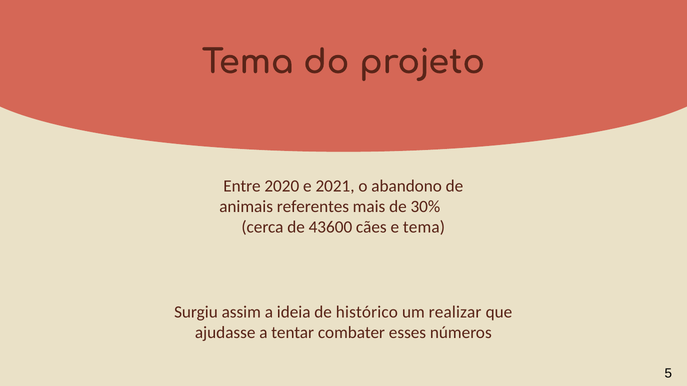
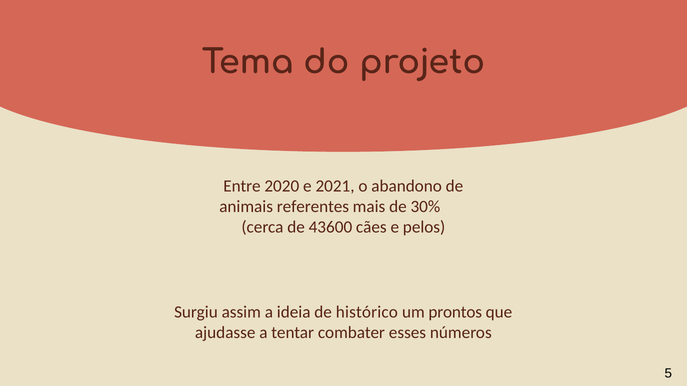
e tema: tema -> pelos (424, 228)
realizar: realizar -> prontos (455, 312)
